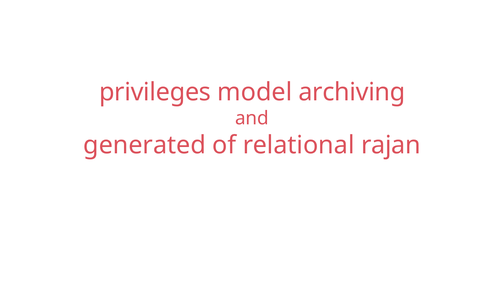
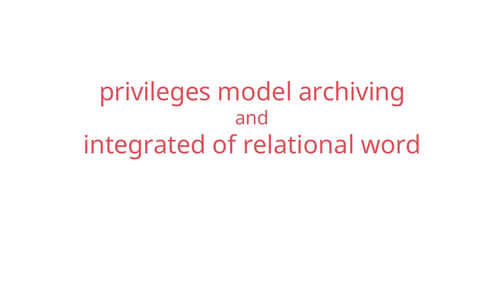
generated: generated -> integrated (145, 145)
rajan: rajan -> word (391, 145)
